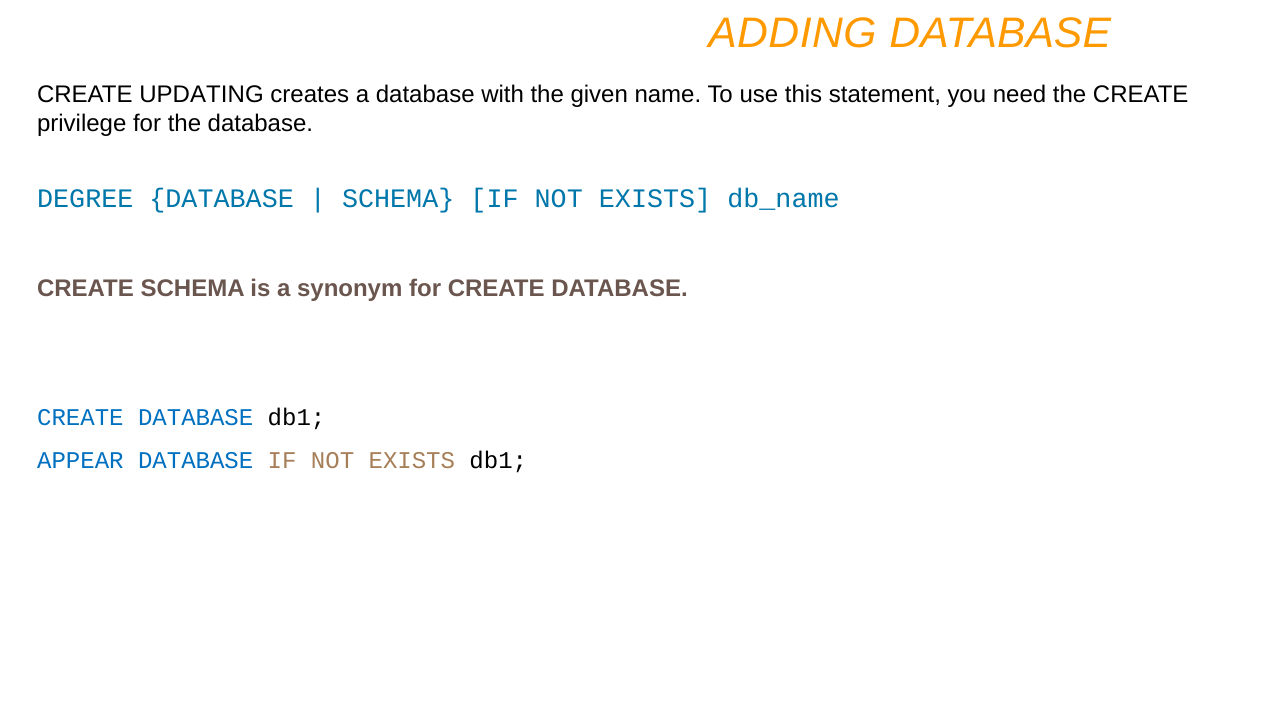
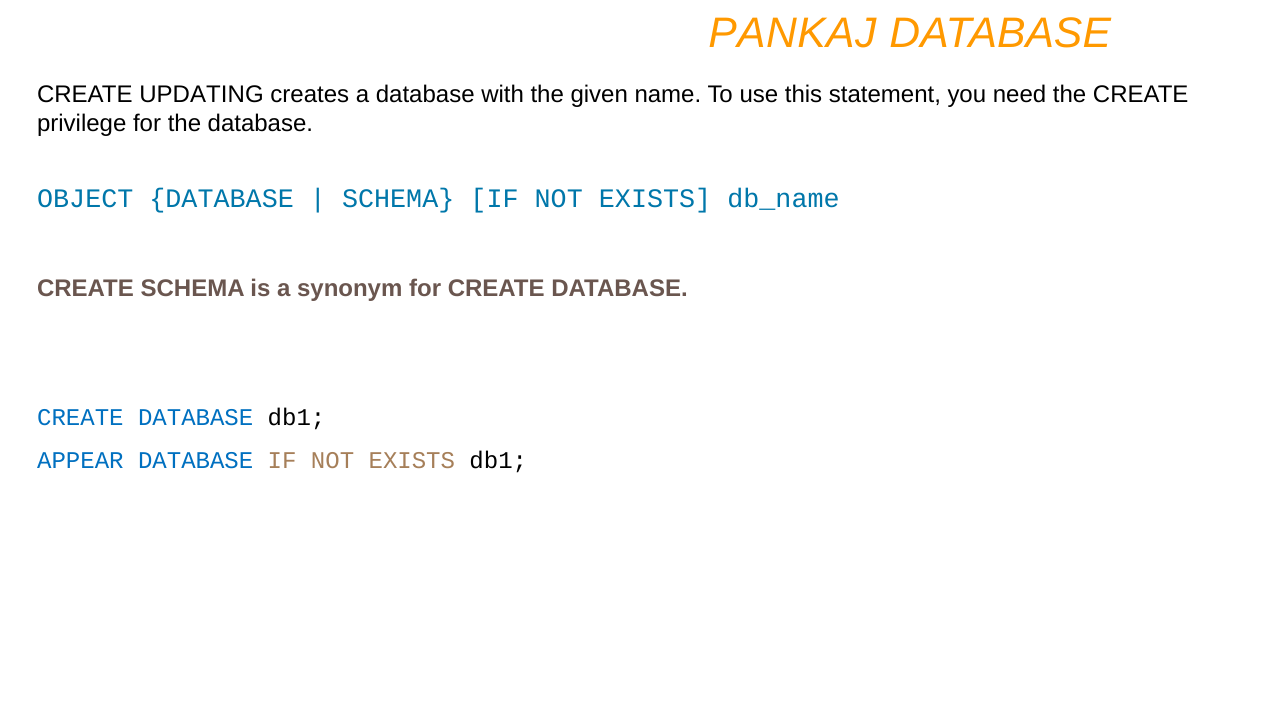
ADDING: ADDING -> PANKAJ (792, 33)
DEGREE: DEGREE -> OBJECT (85, 199)
